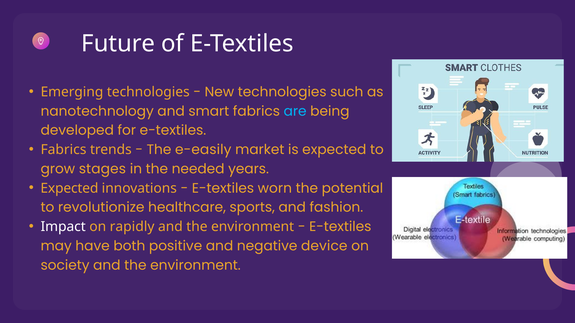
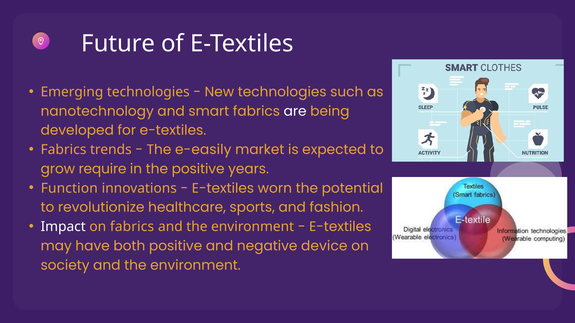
are colour: light blue -> white (295, 111)
stages: stages -> require (103, 169)
the needed: needed -> positive (198, 169)
Expected: Expected -> Function (69, 188)
on rapidly: rapidly -> fabrics (132, 227)
